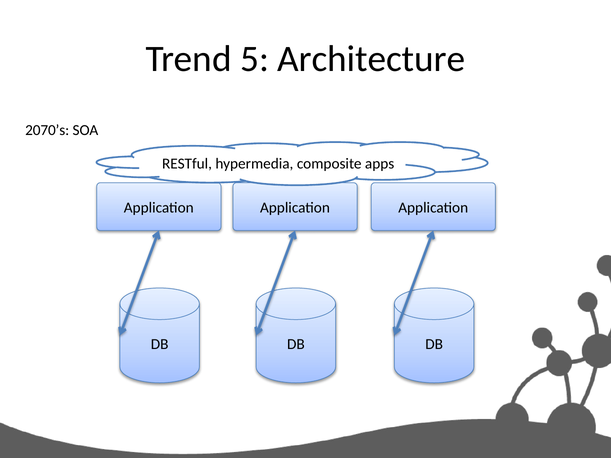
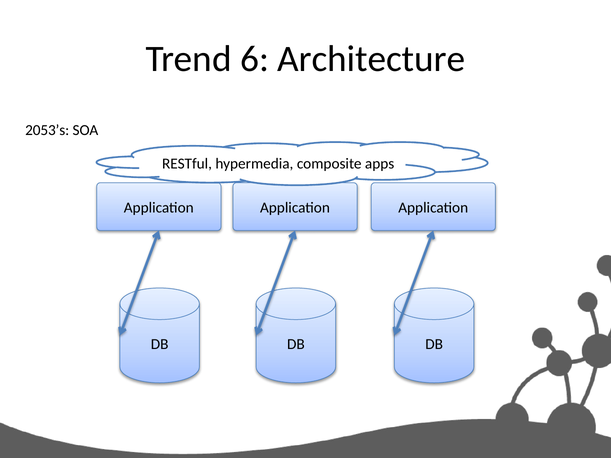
5: 5 -> 6 (255, 59)
2070’s: 2070’s -> 2053’s (47, 130)
